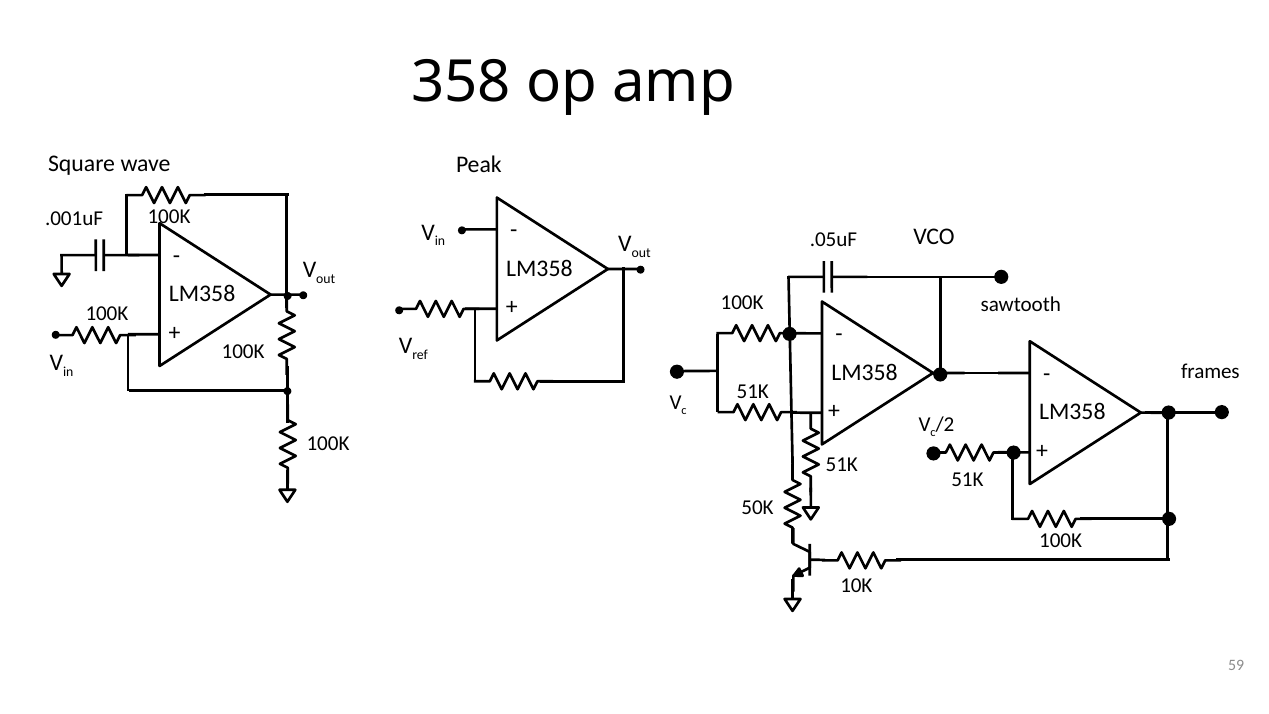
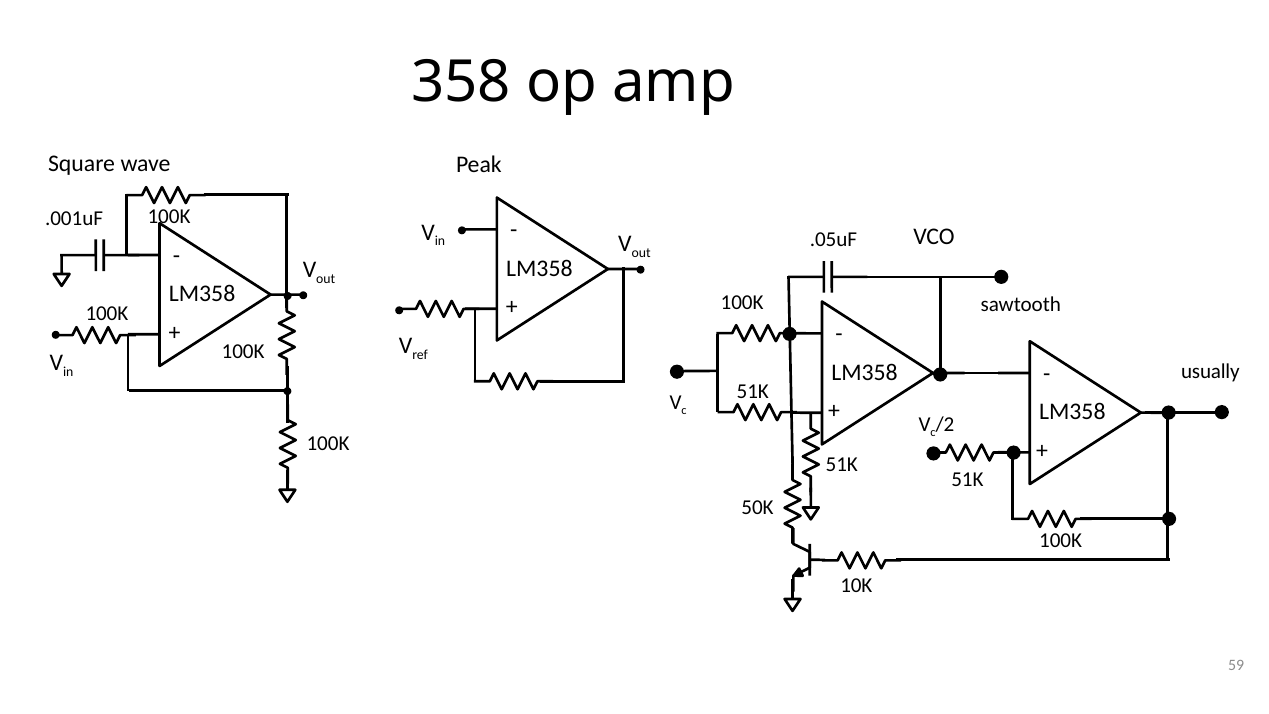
frames: frames -> usually (1210, 371)
